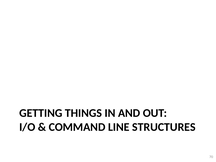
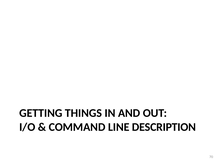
STRUCTURES: STRUCTURES -> DESCRIPTION (164, 127)
